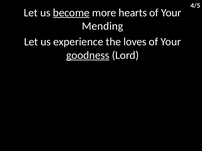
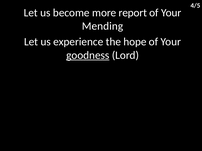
become underline: present -> none (71, 13)
hearts: hearts -> report (133, 13)
loves: loves -> hope (135, 42)
